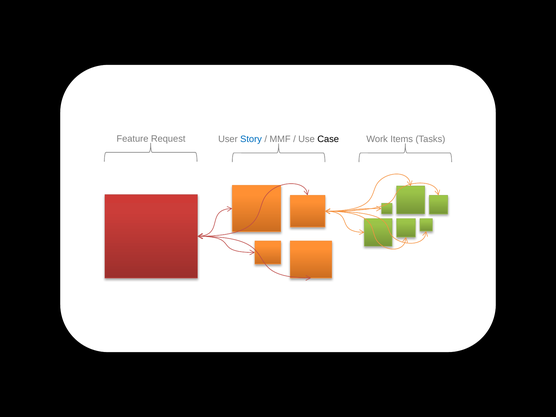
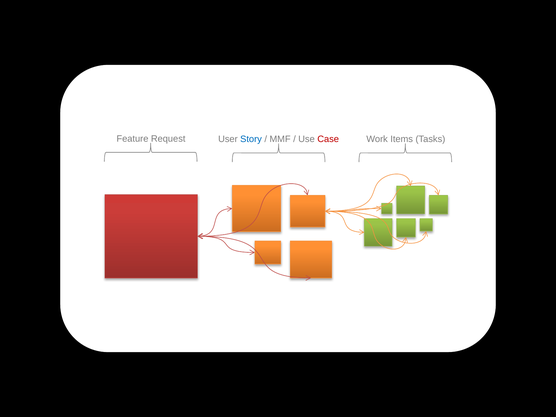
Case colour: black -> red (328, 139)
